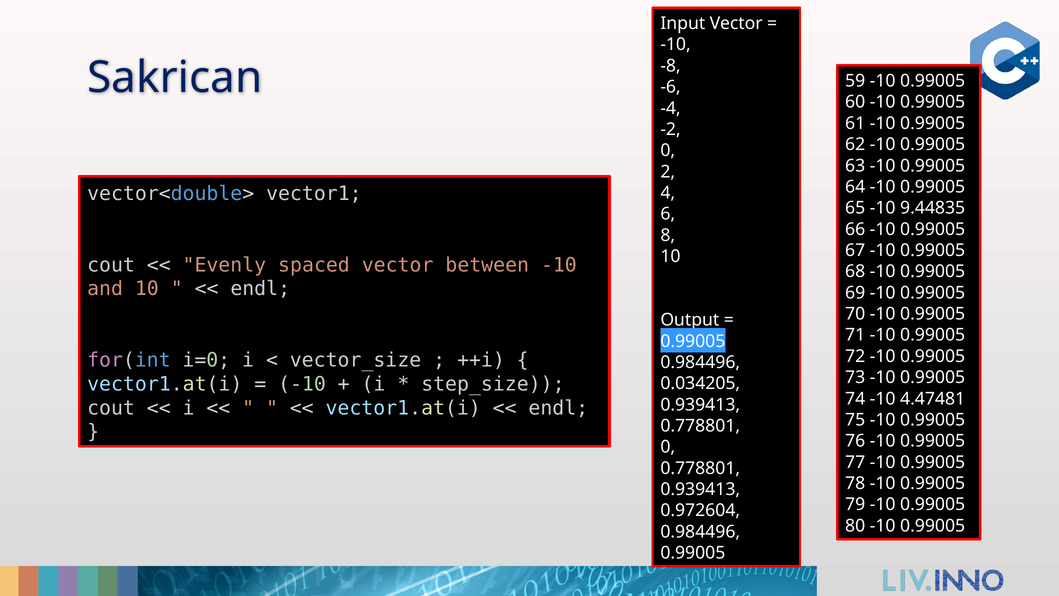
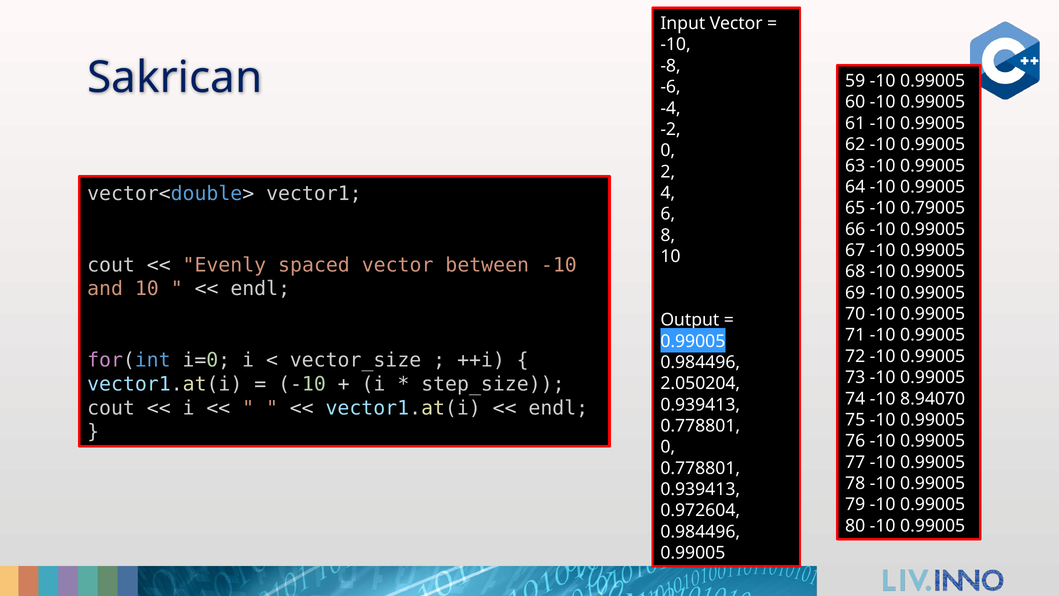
9.44835: 9.44835 -> 0.79005 (933, 208)
0.034205: 0.034205 -> 2.050204 (700, 383)
4.47481: 4.47481 -> 8.94070 (933, 398)
